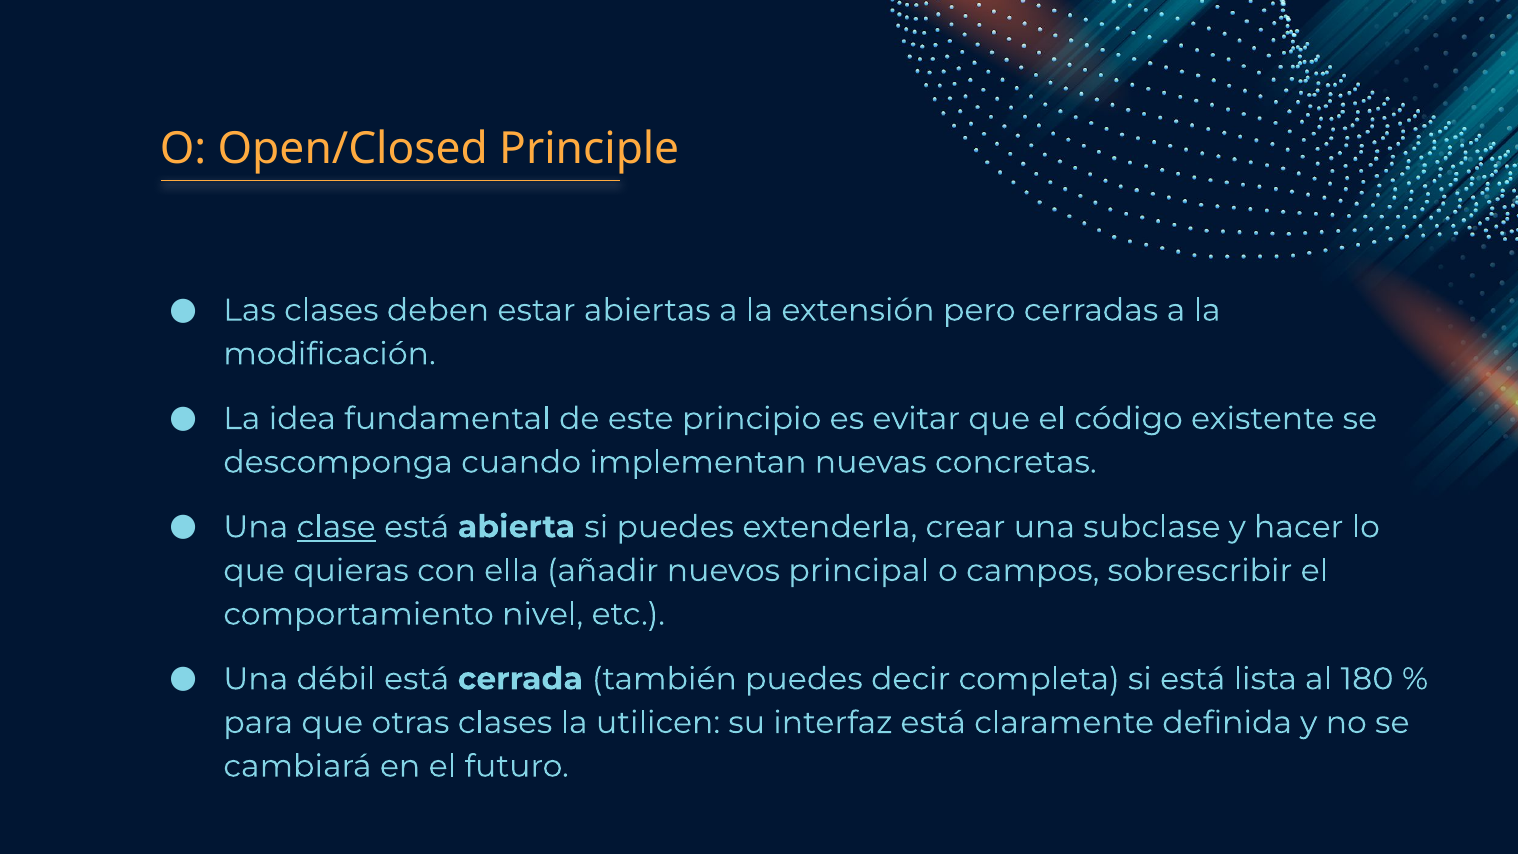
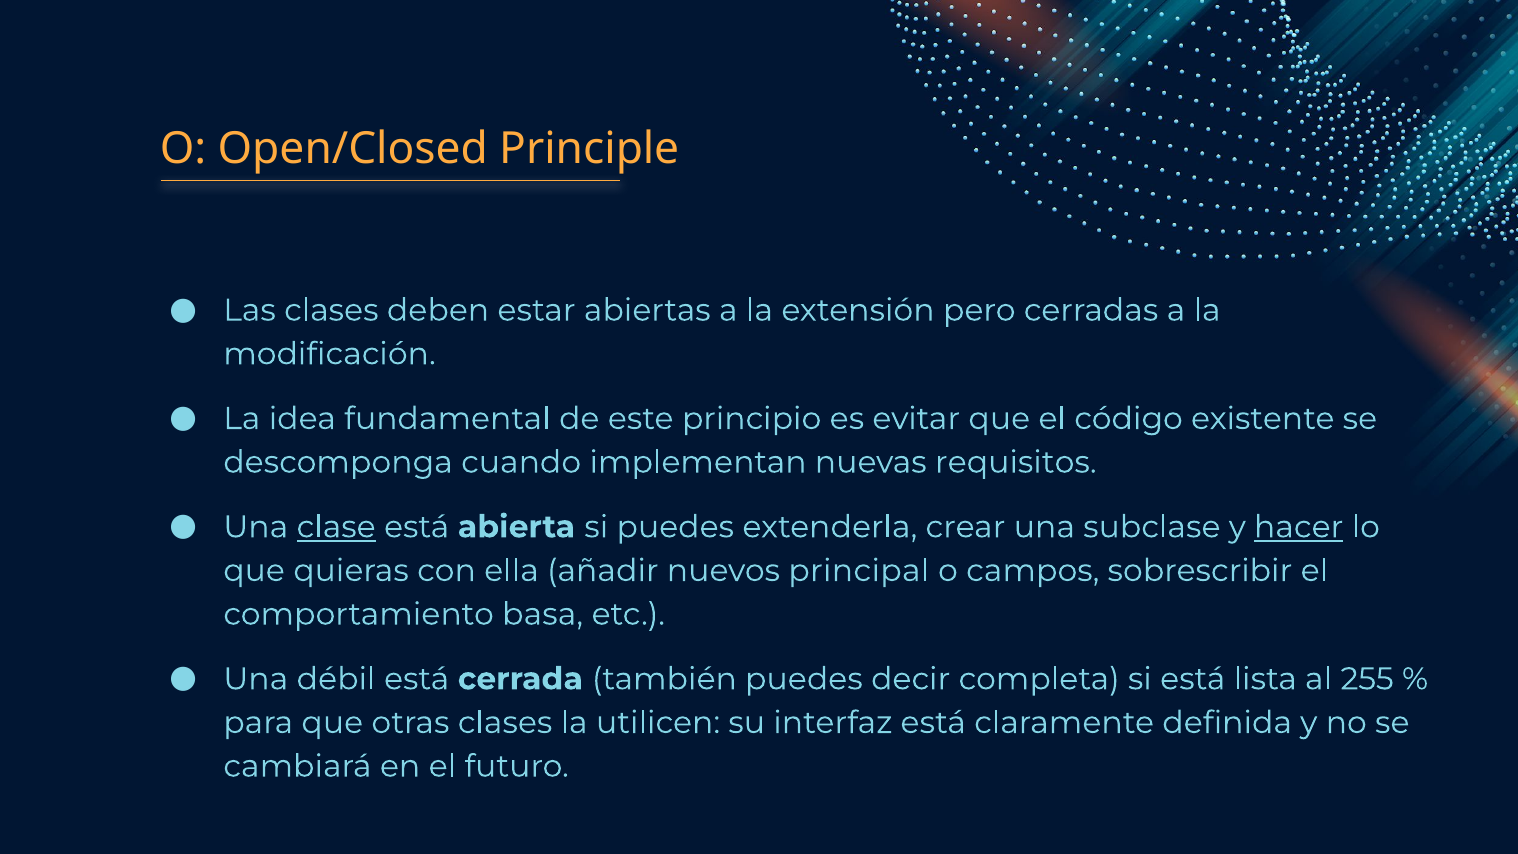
concretas: concretas -> requisitos (1016, 462)
hacer underline: none -> present (1299, 527)
nivel: nivel -> basa (543, 614)
180: 180 -> 255 (1367, 679)
